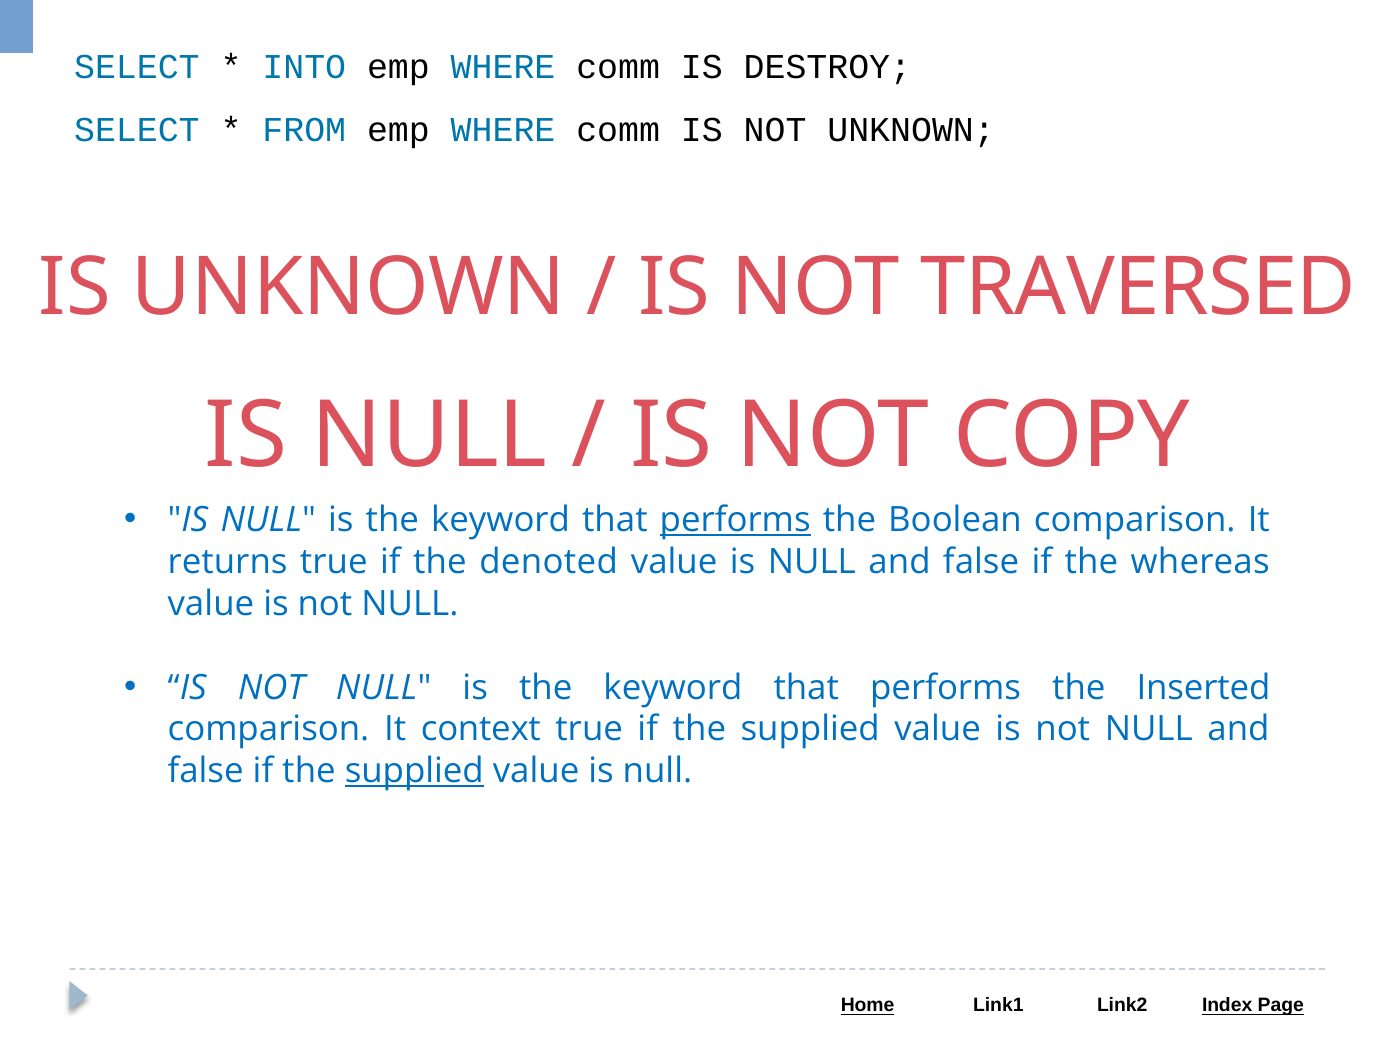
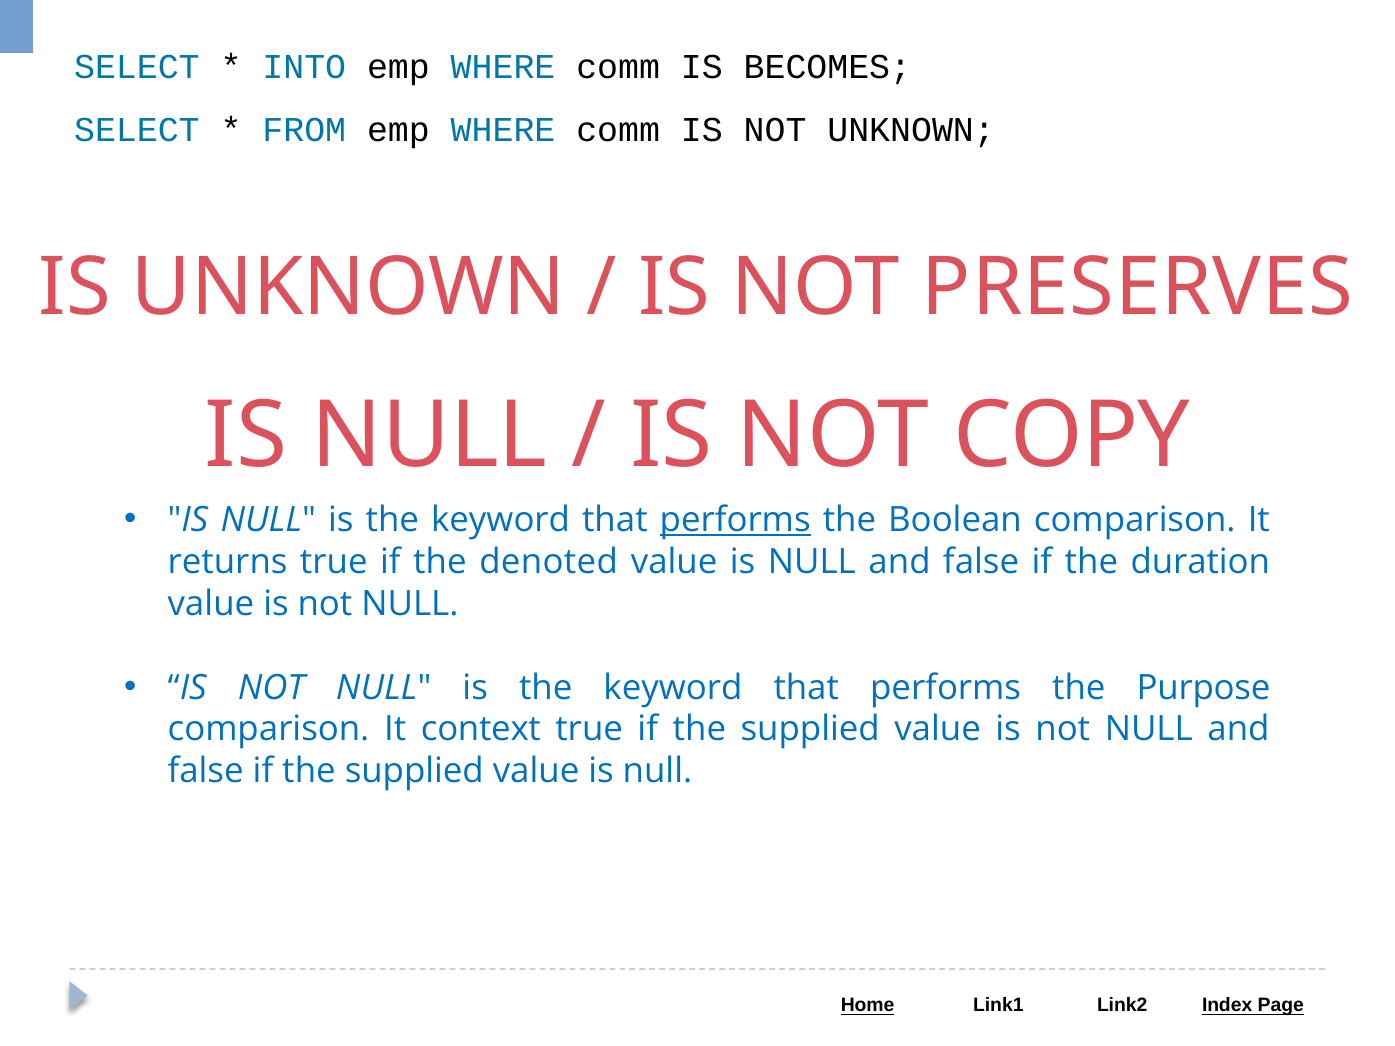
DESTROY: DESTROY -> BECOMES (827, 67)
TRAVERSED: TRAVERSED -> PRESERVES (1137, 288)
whereas: whereas -> duration (1200, 562)
Inserted: Inserted -> Purpose (1203, 688)
supplied underline: present -> none (414, 771)
